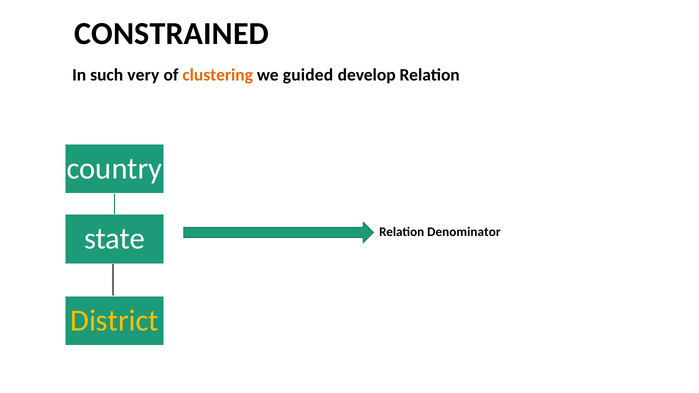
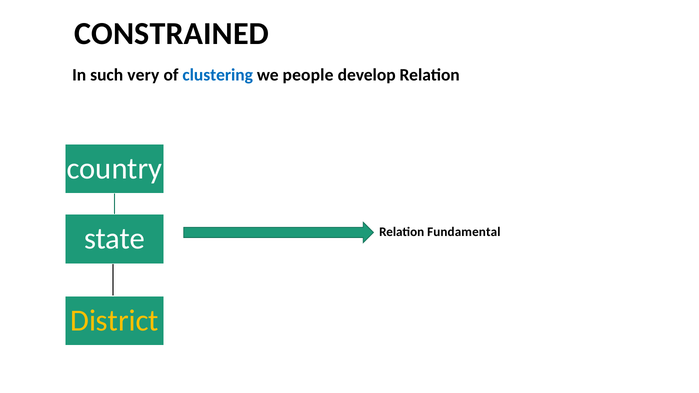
clustering colour: orange -> blue (218, 75)
guided: guided -> people (308, 75)
Denominator: Denominator -> Fundamental (464, 232)
